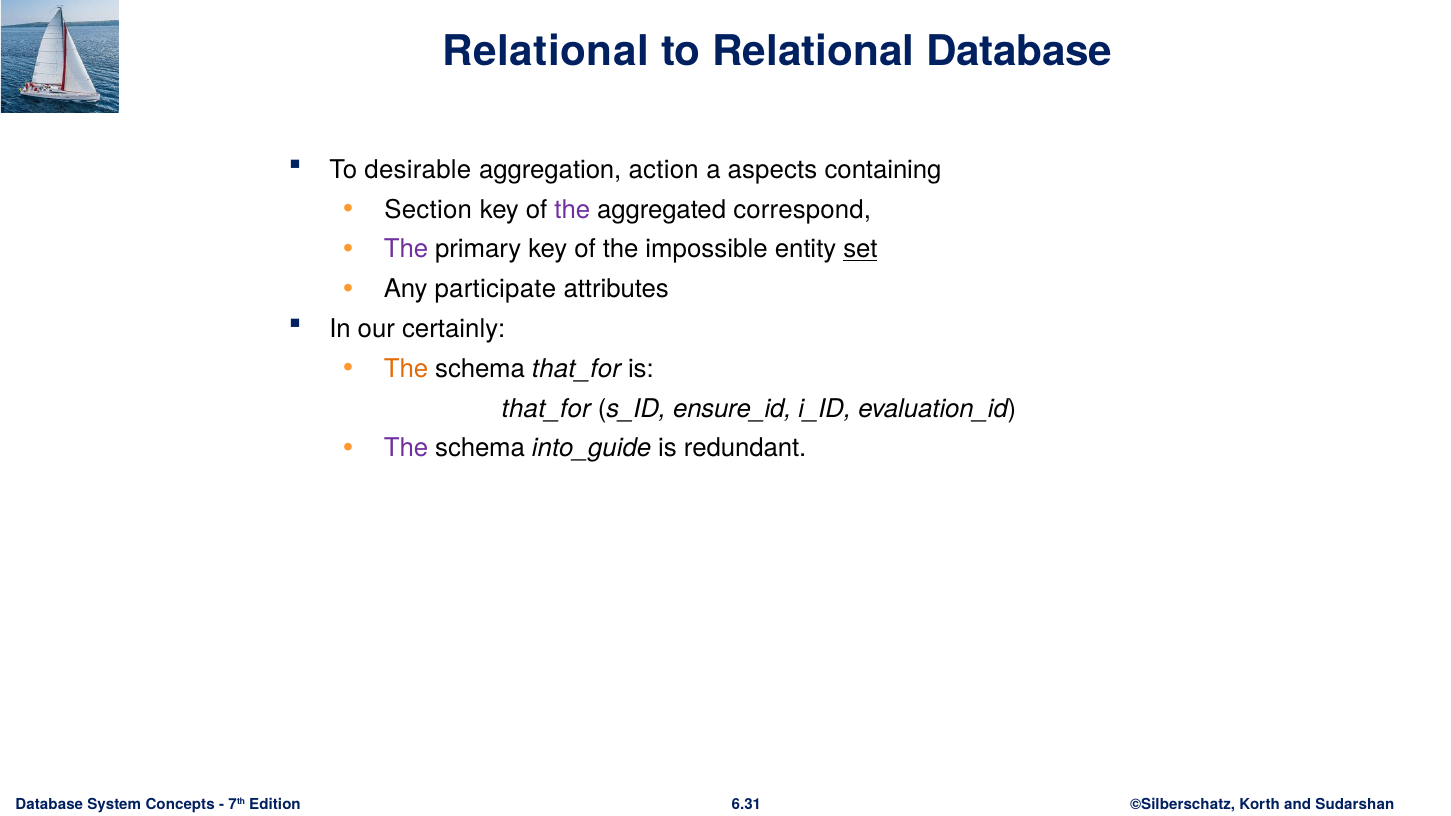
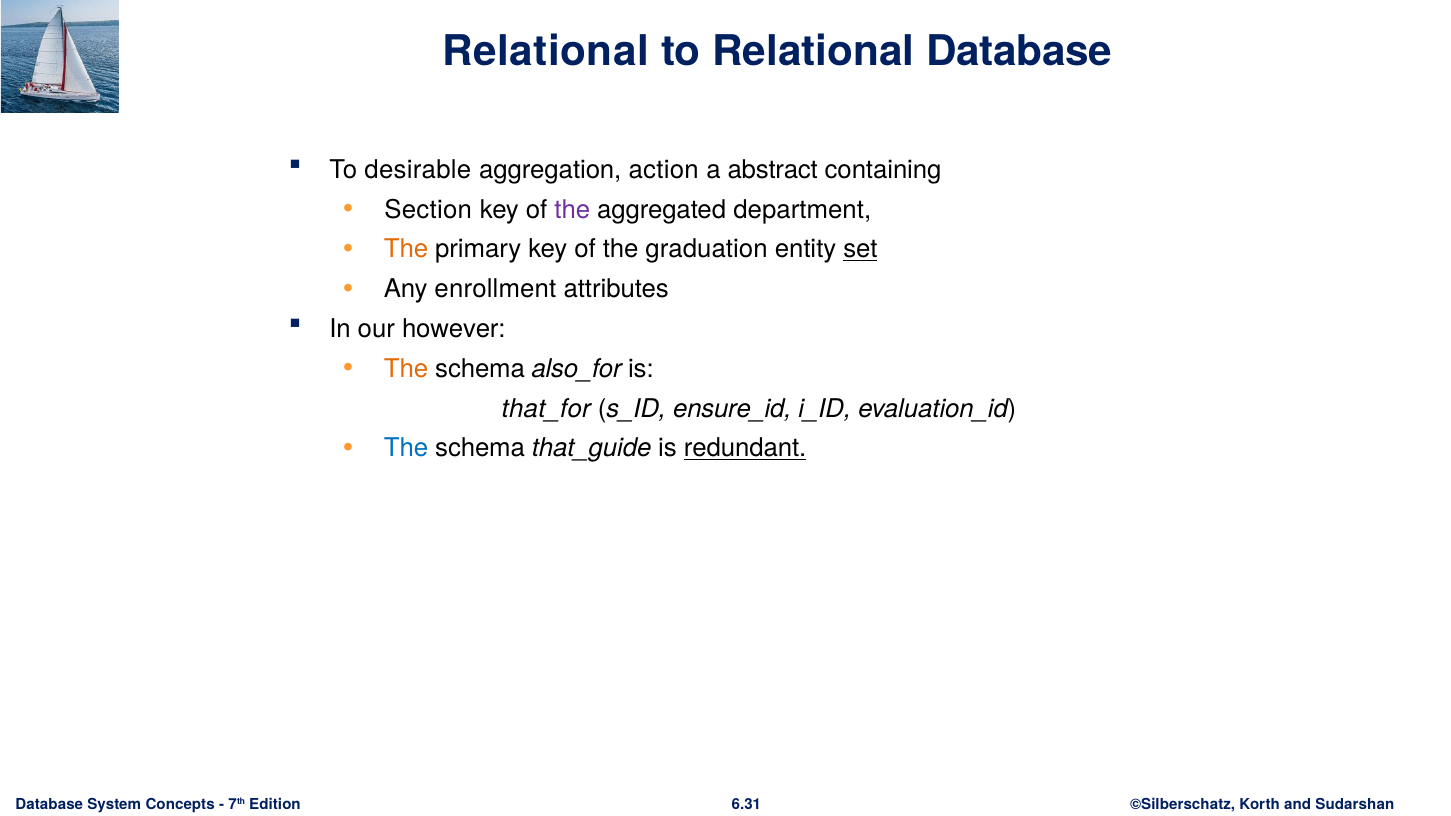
aspects: aspects -> abstract (773, 170)
correspond: correspond -> department (802, 210)
The colour: purple -> orange (406, 249)
impossible: impossible -> graduation (707, 249)
participate: participate -> enrollment (495, 289)
certainly: certainly -> however (454, 329)
schema that_for: that_for -> also_for (577, 369)
The colour: purple -> blue (406, 449)
into_guide: into_guide -> that_guide (592, 449)
redundant underline: none -> present (745, 449)
